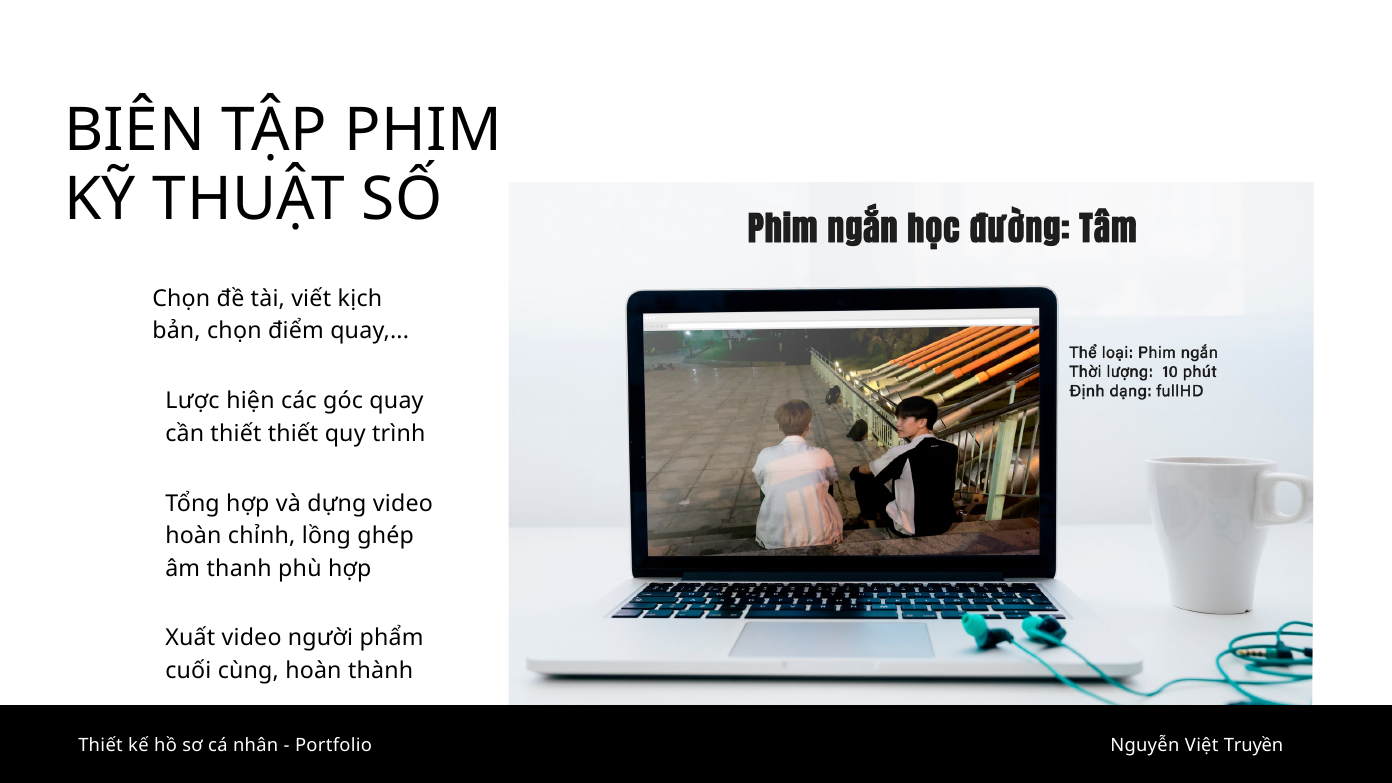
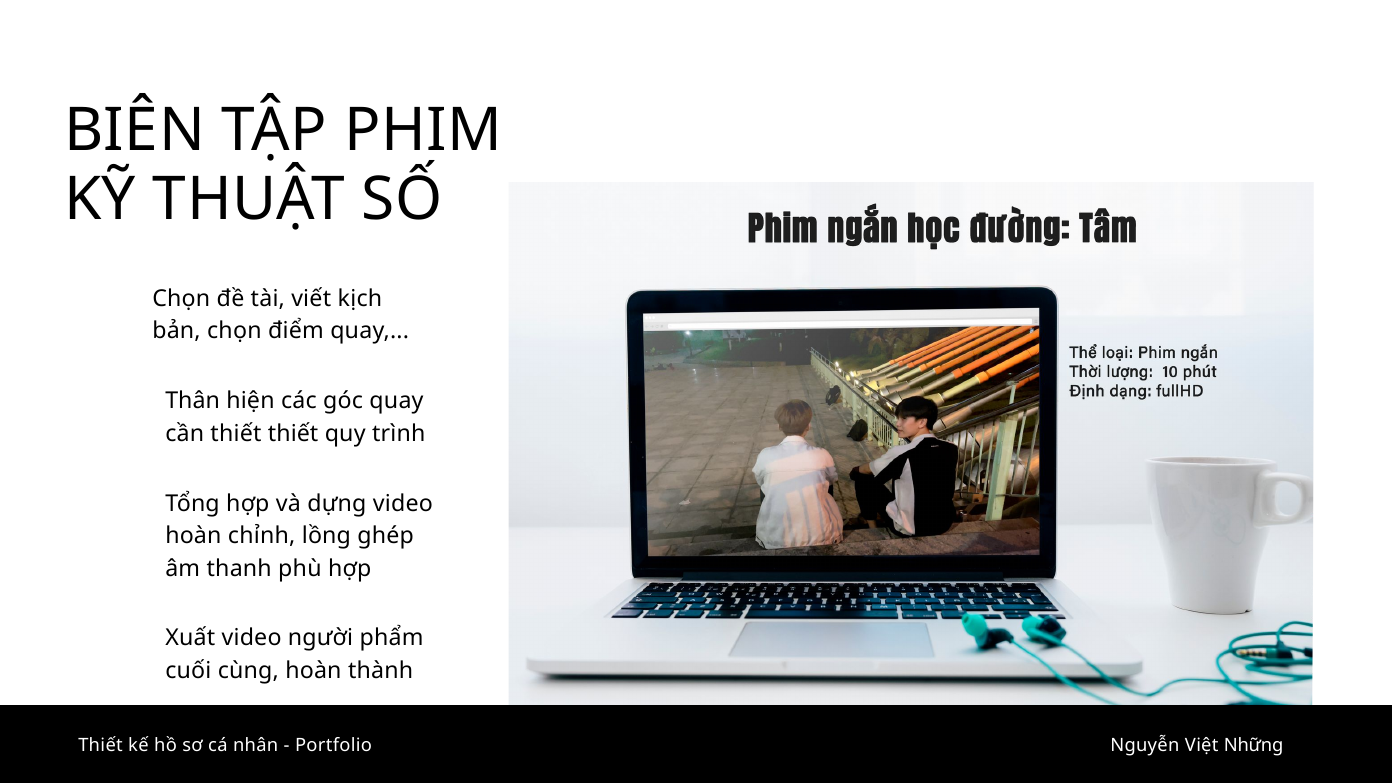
Lược: Lược -> Thân (193, 401)
Truyền: Truyền -> Những (1254, 745)
